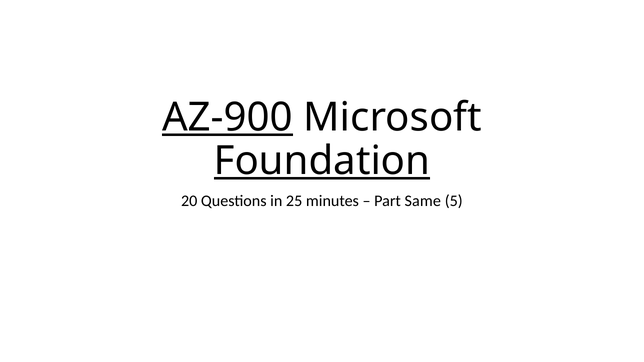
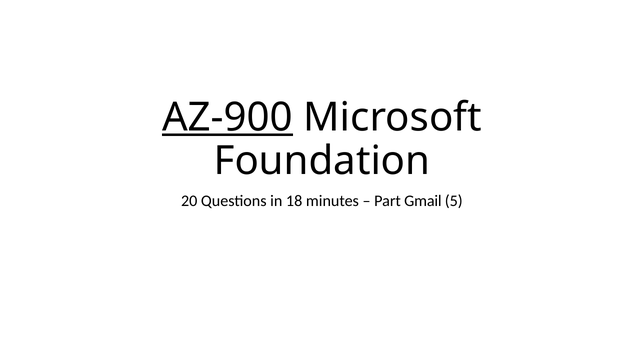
Foundation underline: present -> none (322, 161)
25: 25 -> 18 (294, 201)
Same: Same -> Gmail (423, 201)
